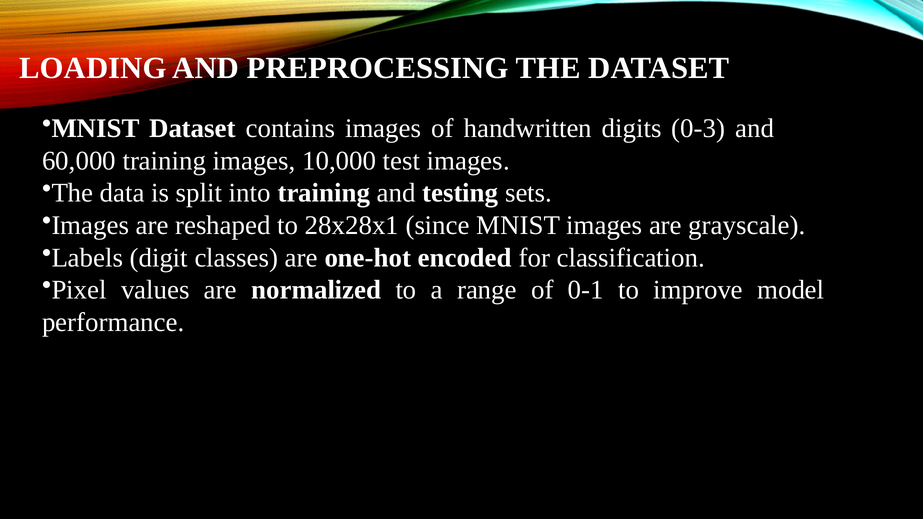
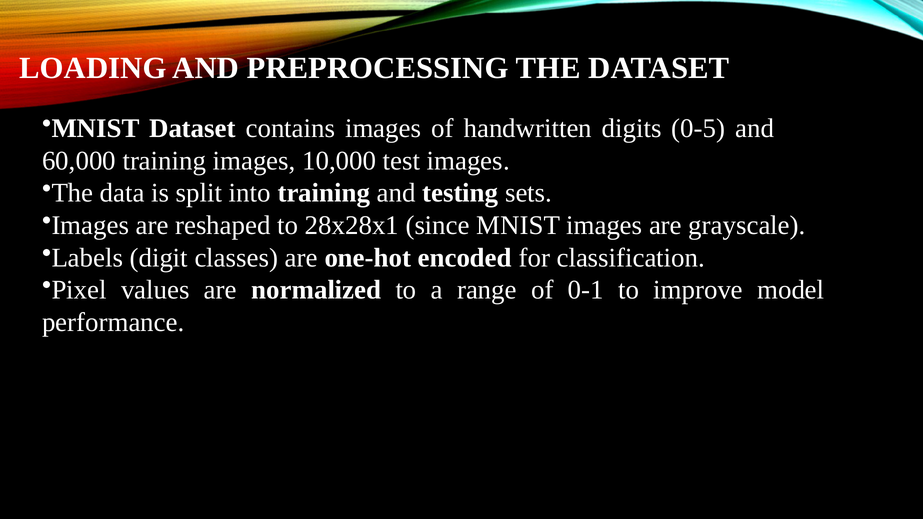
0-3: 0-3 -> 0-5 (698, 128)
